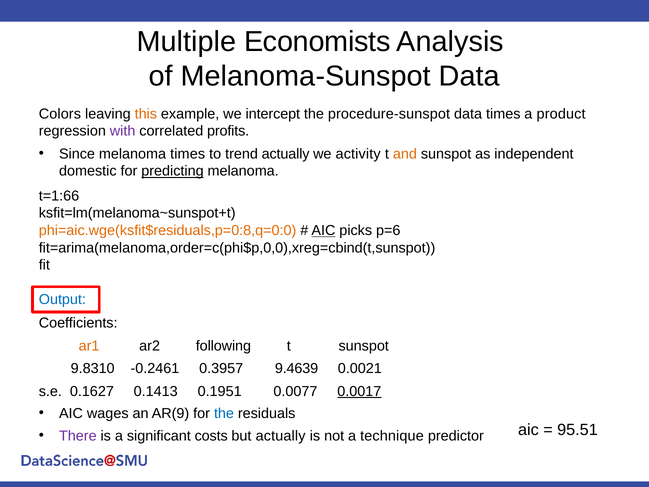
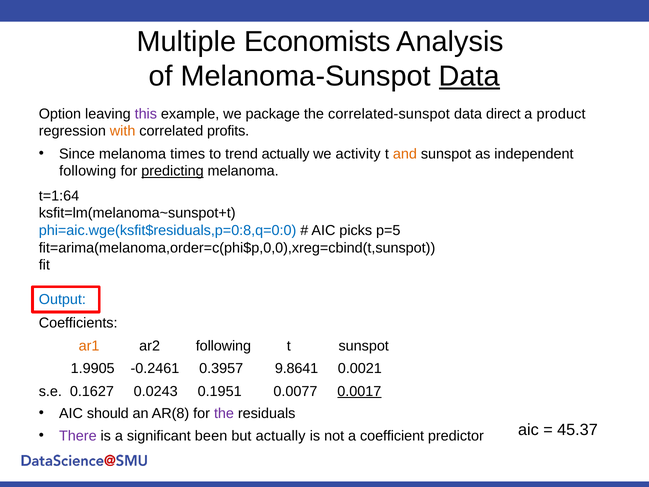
Data underline: none -> present (469, 76)
Colors: Colors -> Option (60, 114)
this colour: orange -> purple (146, 114)
intercept: intercept -> package (273, 114)
procedure-sunspot: procedure-sunspot -> correlated-sunspot (389, 114)
data times: times -> direct (503, 114)
with colour: purple -> orange (123, 131)
domestic: domestic -> following (88, 171)
t=1:66: t=1:66 -> t=1:64 (59, 196)
phi=aic.wge(ksfit$residuals,p=0:8,q=0:0 colour: orange -> blue (168, 230)
AIC underline: present -> none (323, 230)
p=6: p=6 -> p=5 (388, 230)
9.8310: 9.8310 -> 1.9905 (93, 368)
9.4639: 9.4639 -> 9.8641 (297, 368)
0.1413: 0.1413 -> 0.0243 (156, 391)
wages: wages -> should (108, 413)
AR(9: AR(9 -> AR(8 (170, 413)
the colour: blue -> purple (224, 413)
95.51: 95.51 -> 45.37 (577, 430)
costs: costs -> been (211, 436)
technique: technique -> coefficient (392, 436)
